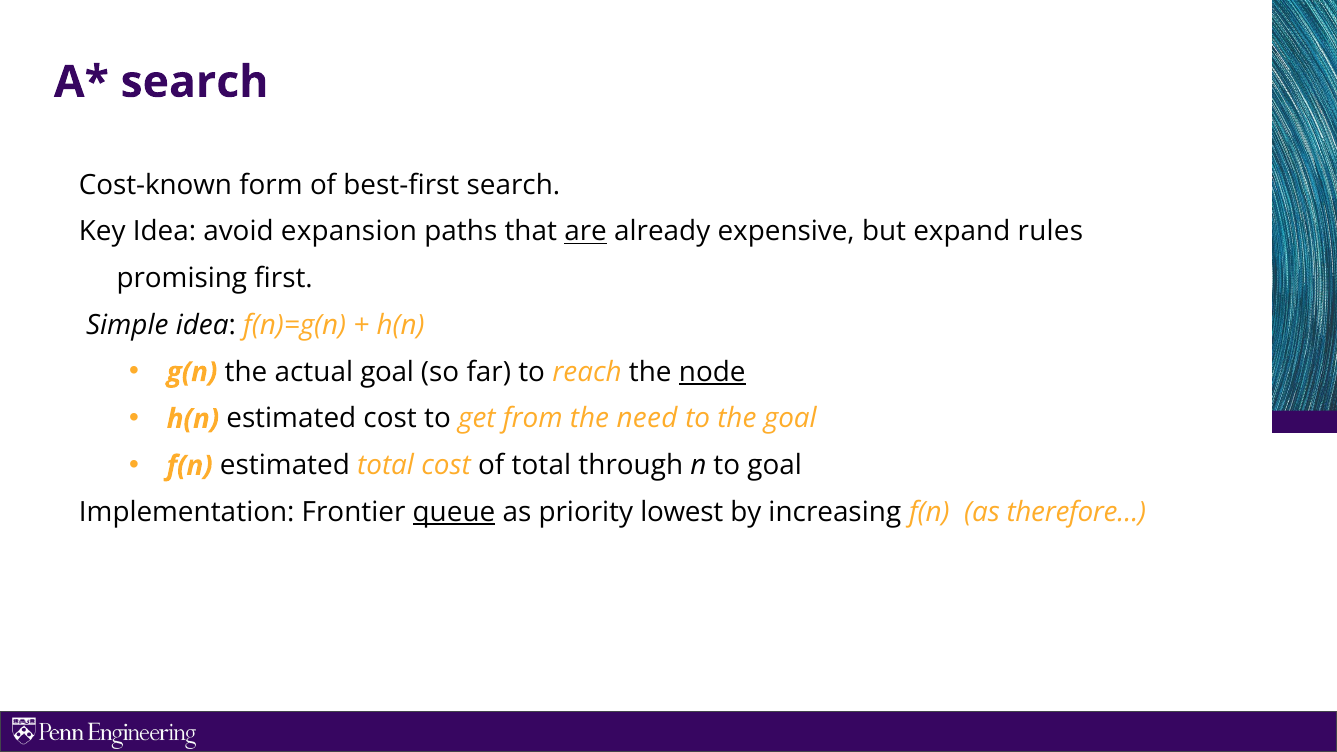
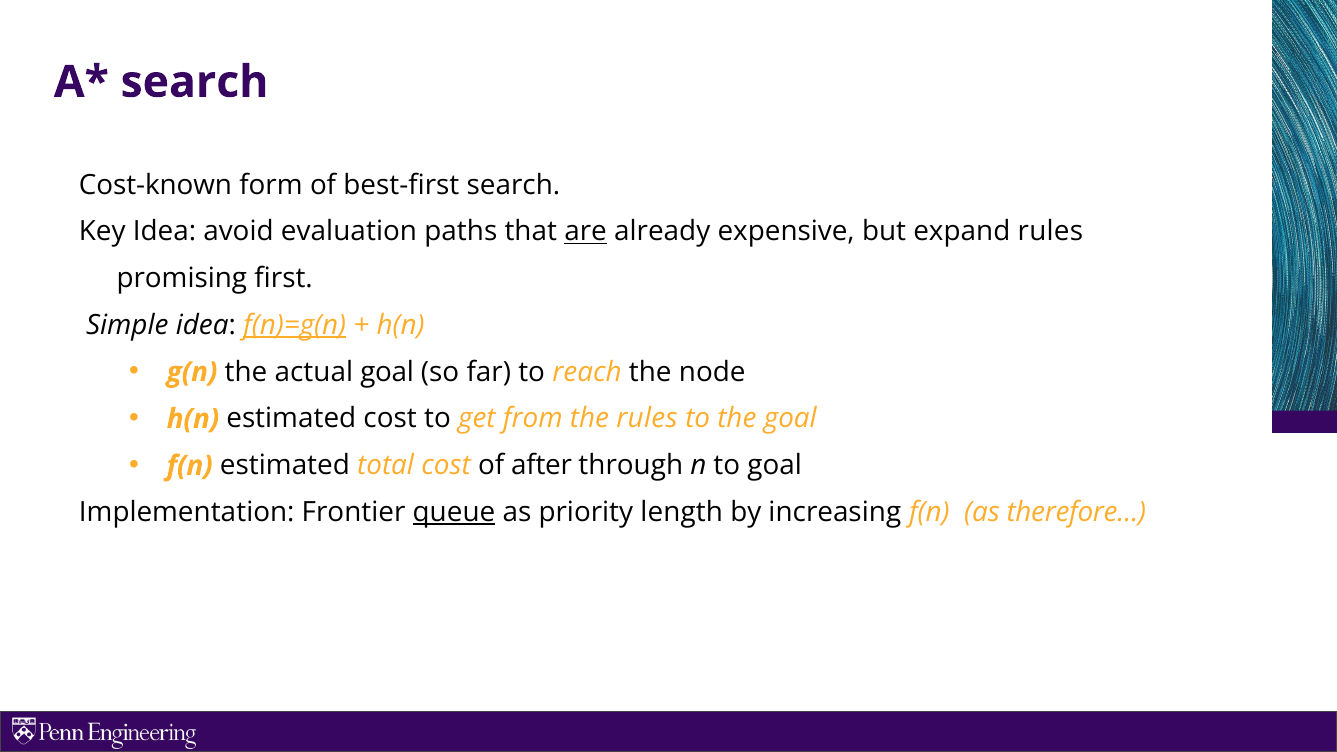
expansion: expansion -> evaluation (349, 232)
f(n)=g(n underline: none -> present (295, 325)
node underline: present -> none (712, 372)
the need: need -> rules (647, 419)
of total: total -> after (542, 466)
lowest: lowest -> length (682, 512)
